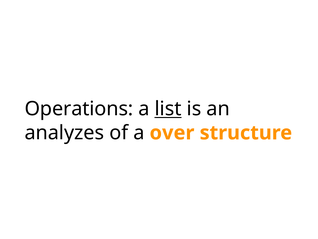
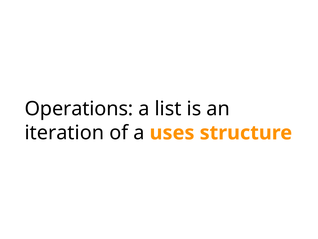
list underline: present -> none (168, 109)
analyzes: analyzes -> iteration (64, 133)
over: over -> uses (172, 133)
